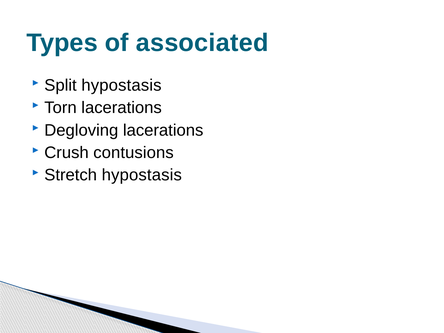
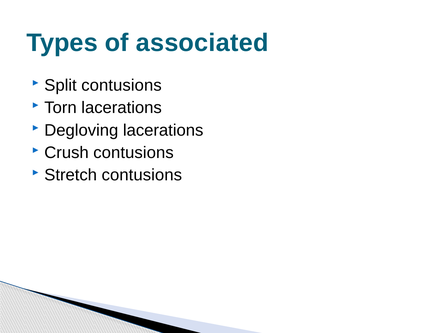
Split hypostasis: hypostasis -> contusions (121, 85)
Stretch hypostasis: hypostasis -> contusions (142, 175)
